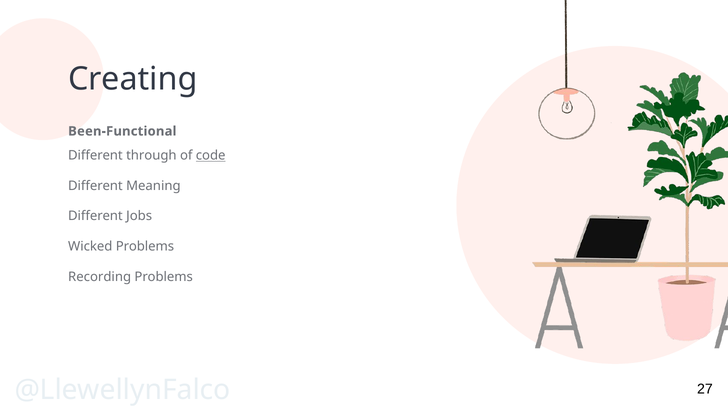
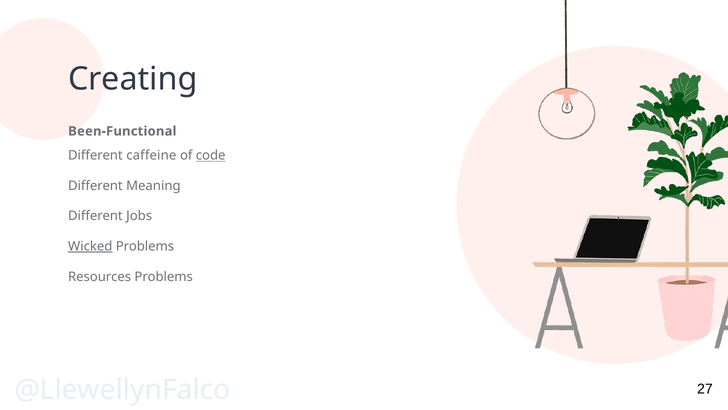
through: through -> caffeine (151, 155)
Wicked underline: none -> present (90, 246)
Recording: Recording -> Resources (100, 276)
